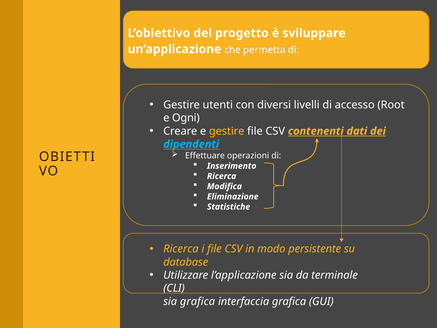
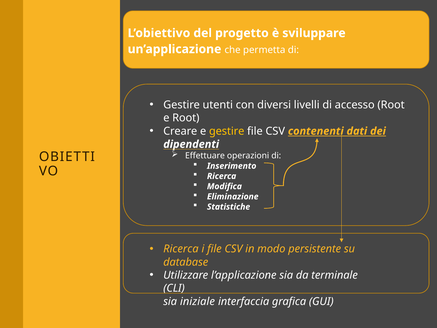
e Ogni: Ogni -> Root (186, 118)
dipendenti colour: light blue -> white (191, 144)
sia grafica: grafica -> iniziale (197, 301)
